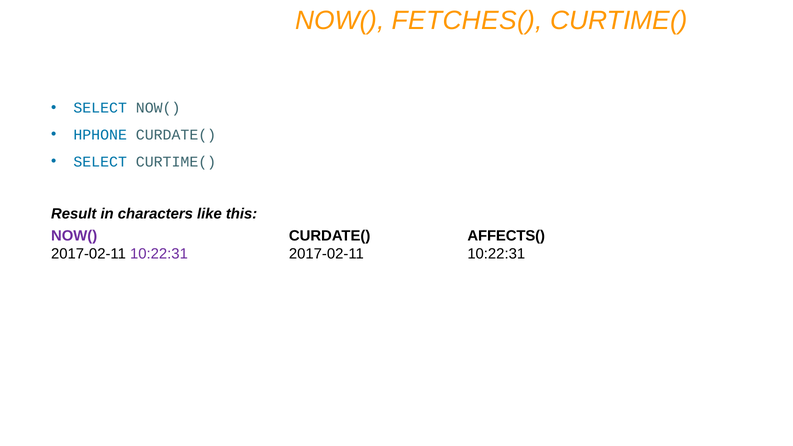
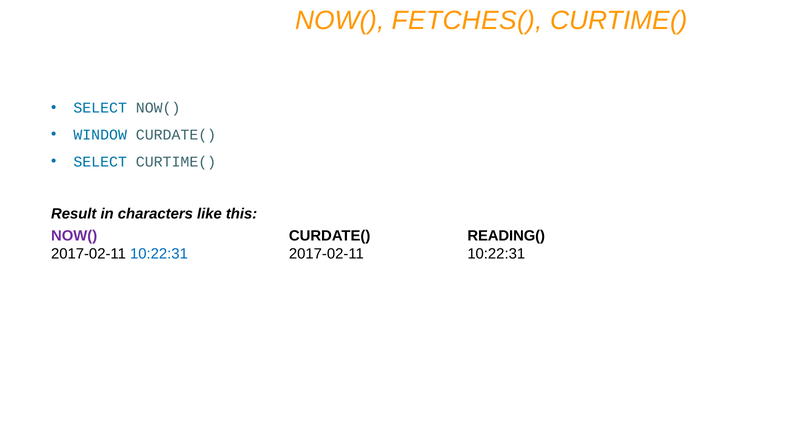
HPHONE: HPHONE -> WINDOW (100, 135)
AFFECTS(: AFFECTS( -> READING( (506, 236)
10:22:31 colour: purple -> blue (159, 254)
